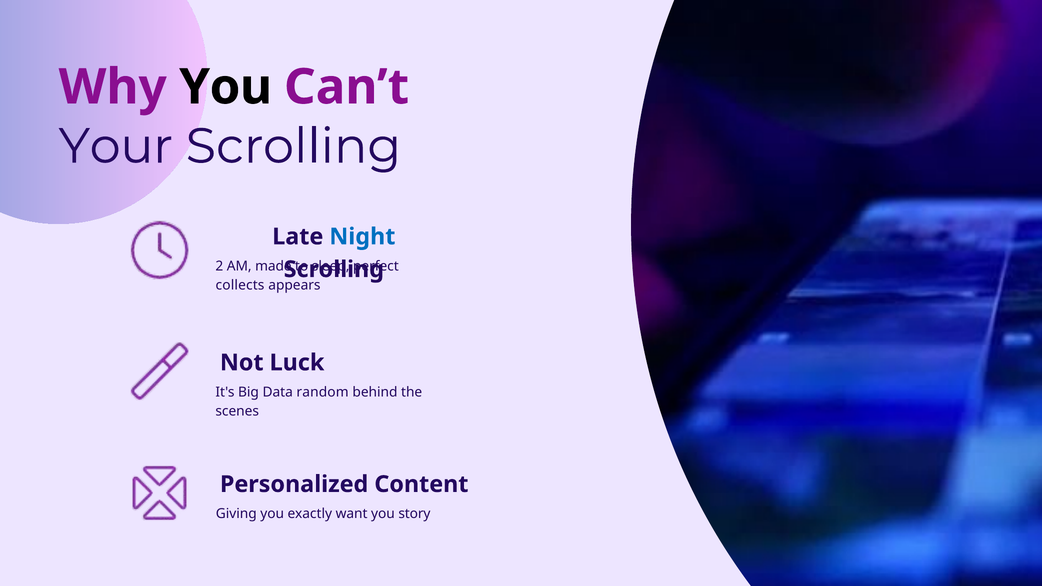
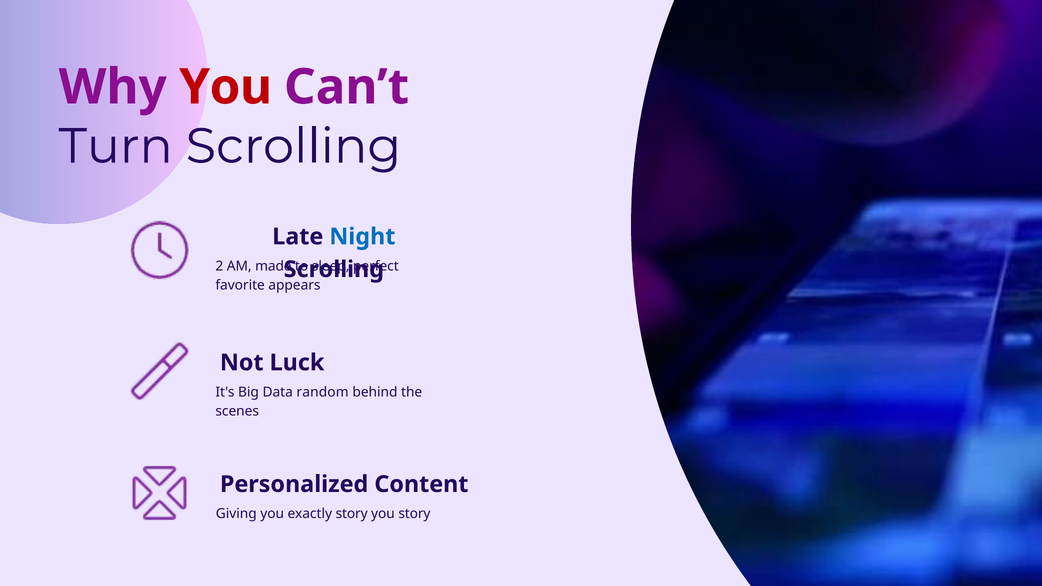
You colour: black -> red (226, 87)
Your: Your -> Turn (116, 146)
collects: collects -> favorite (240, 286)
exactly want: want -> story (352, 514)
